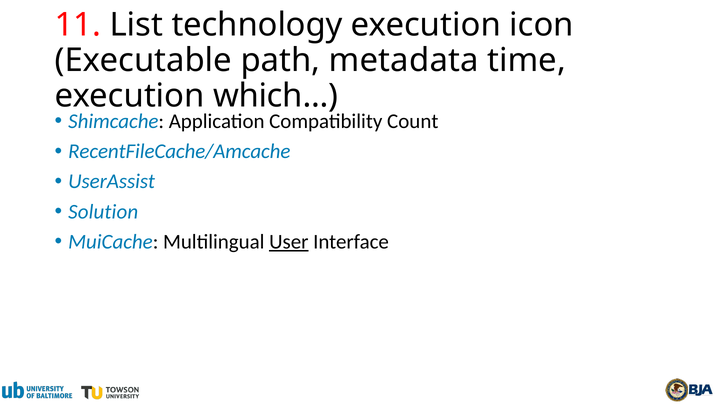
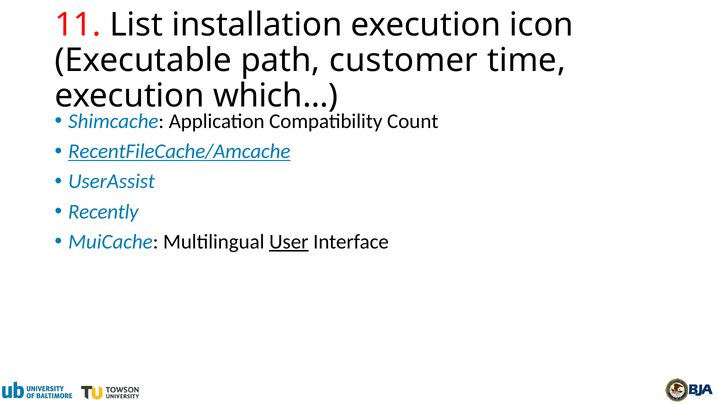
technology: technology -> installation (257, 25)
metadata: metadata -> customer (404, 60)
RecentFileCache/Amcache underline: none -> present (179, 151)
Solution: Solution -> Recently (103, 212)
